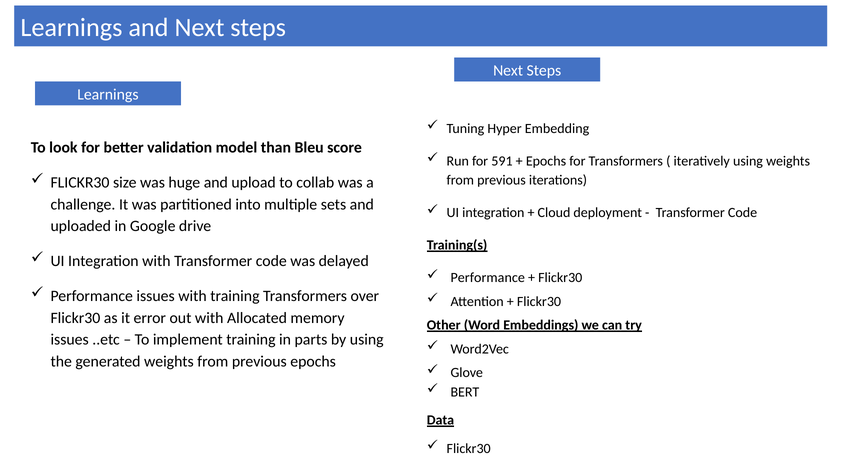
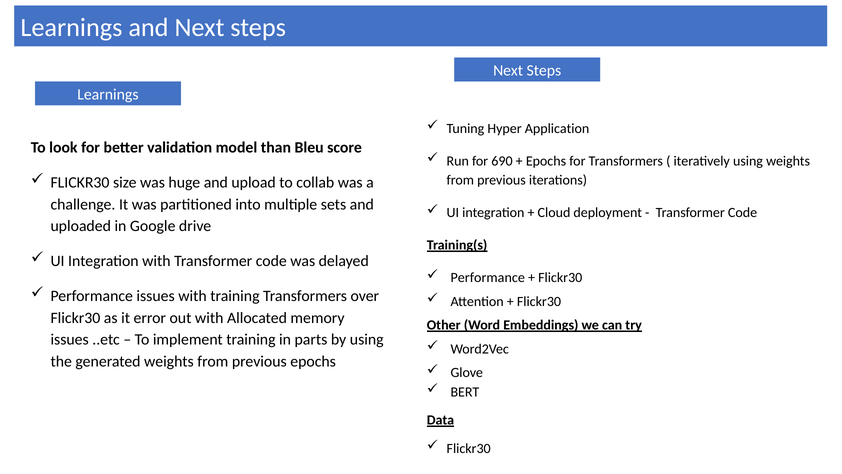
Embedding: Embedding -> Application (557, 128)
591: 591 -> 690 (502, 161)
